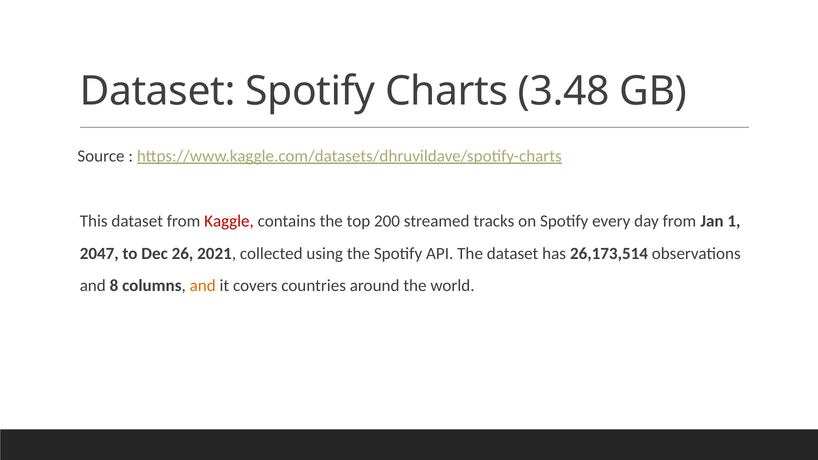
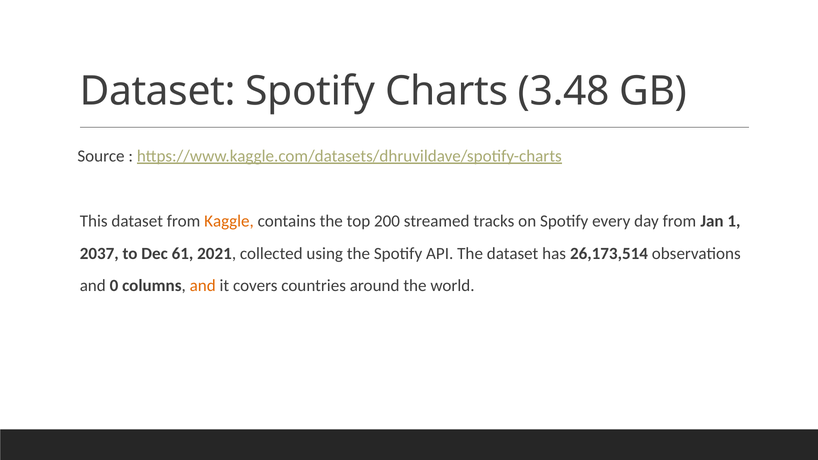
Kaggle colour: red -> orange (229, 221)
2047: 2047 -> 2037 (99, 254)
26: 26 -> 61 (183, 254)
8: 8 -> 0 (114, 286)
